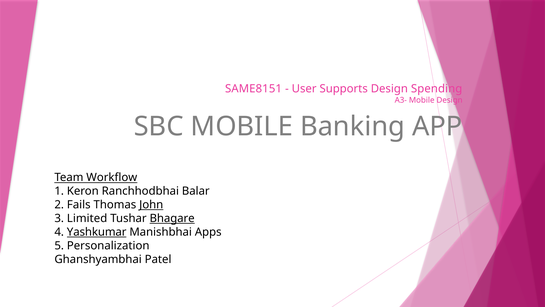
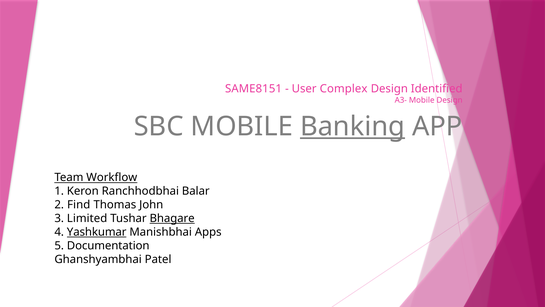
Supports: Supports -> Complex (344, 89)
Spending: Spending -> Identified (437, 89)
Banking underline: none -> present (352, 126)
Fails: Fails -> Find (79, 205)
John underline: present -> none (151, 205)
Personalization: Personalization -> Documentation (108, 245)
